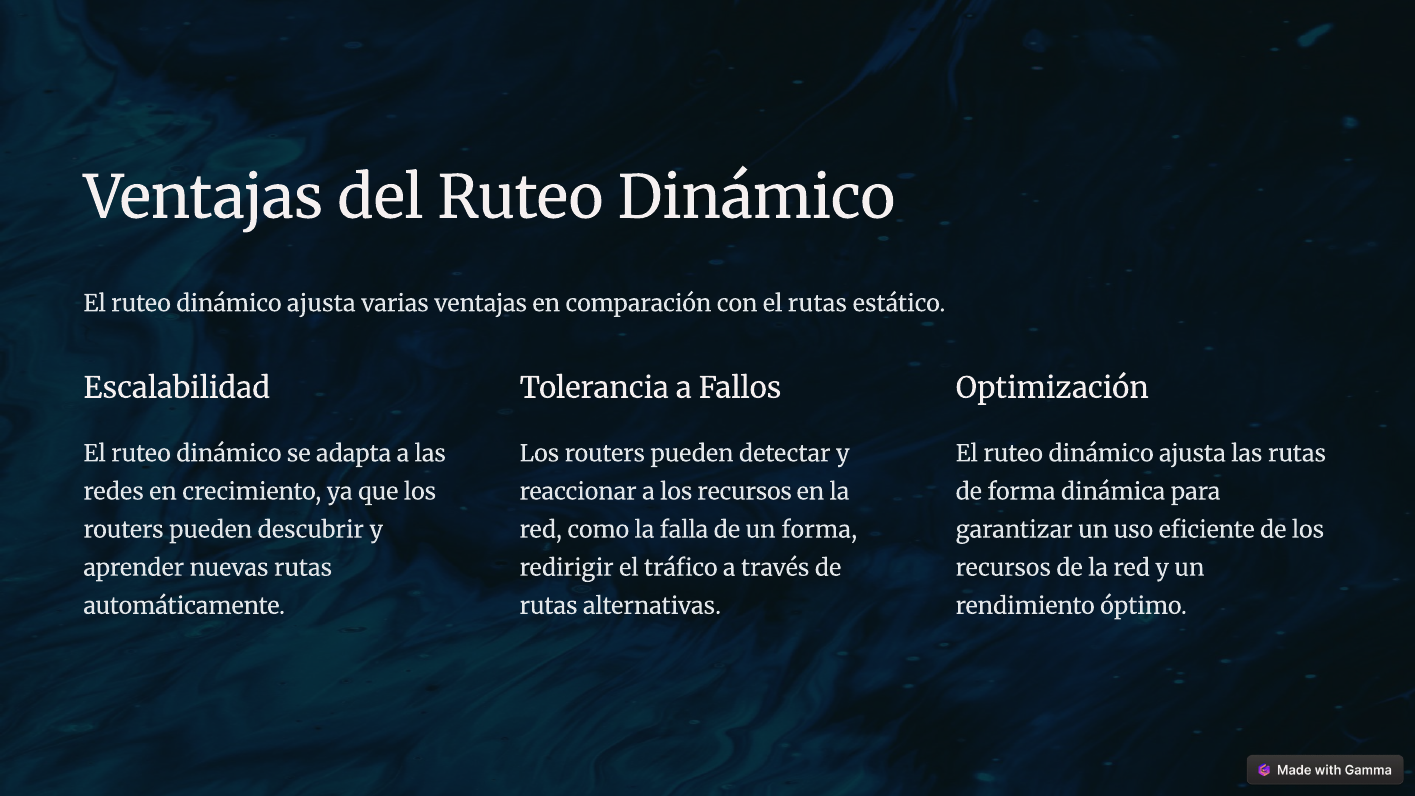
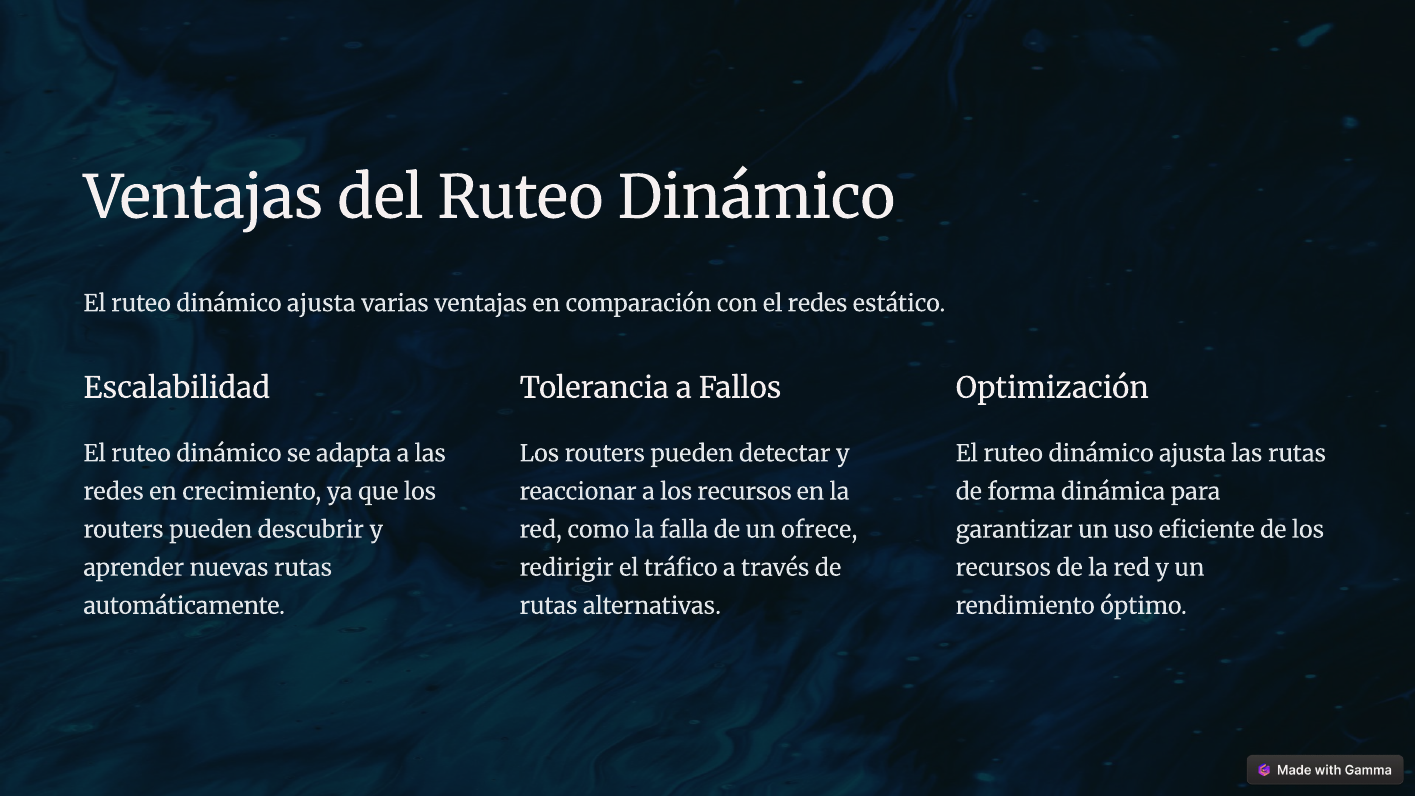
el rutas: rutas -> redes (818, 304)
un forma: forma -> ofrece (819, 530)
